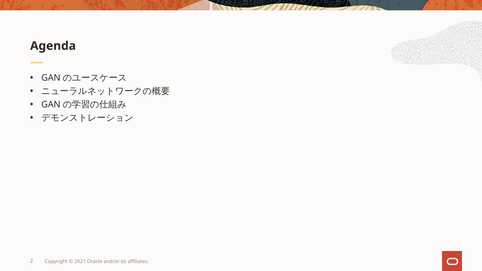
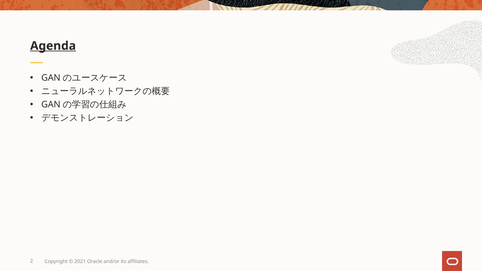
Agenda underline: none -> present (53, 46)
